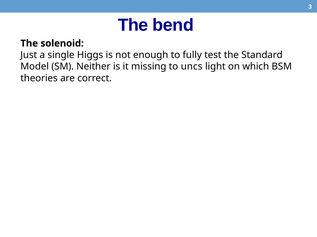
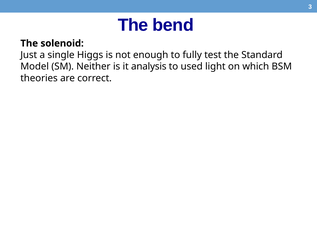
missing: missing -> analysis (149, 67)
uncs: uncs -> used (192, 67)
